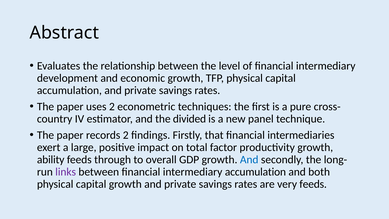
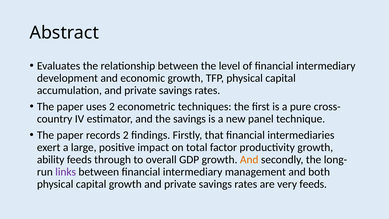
the divided: divided -> savings (189, 119)
And colour: blue -> orange (249, 159)
intermediary accumulation: accumulation -> management (255, 172)
